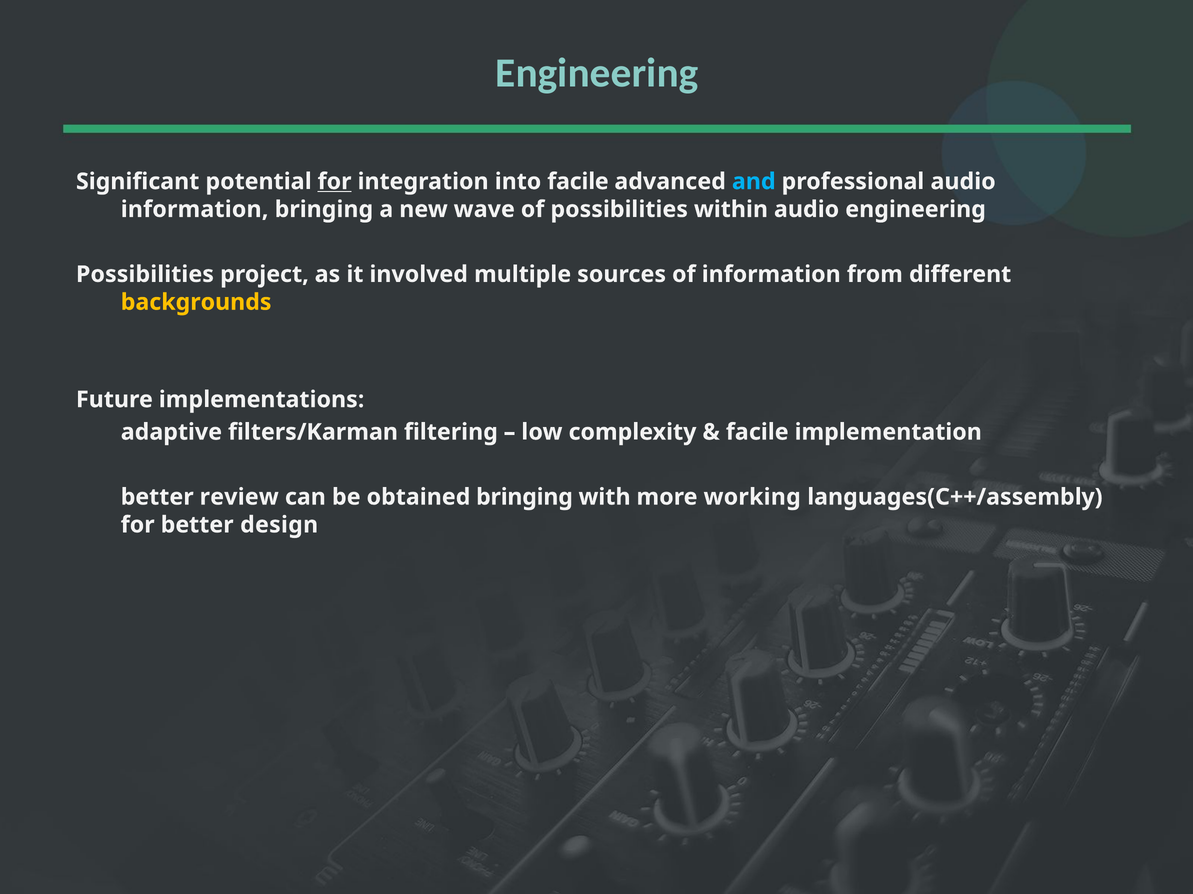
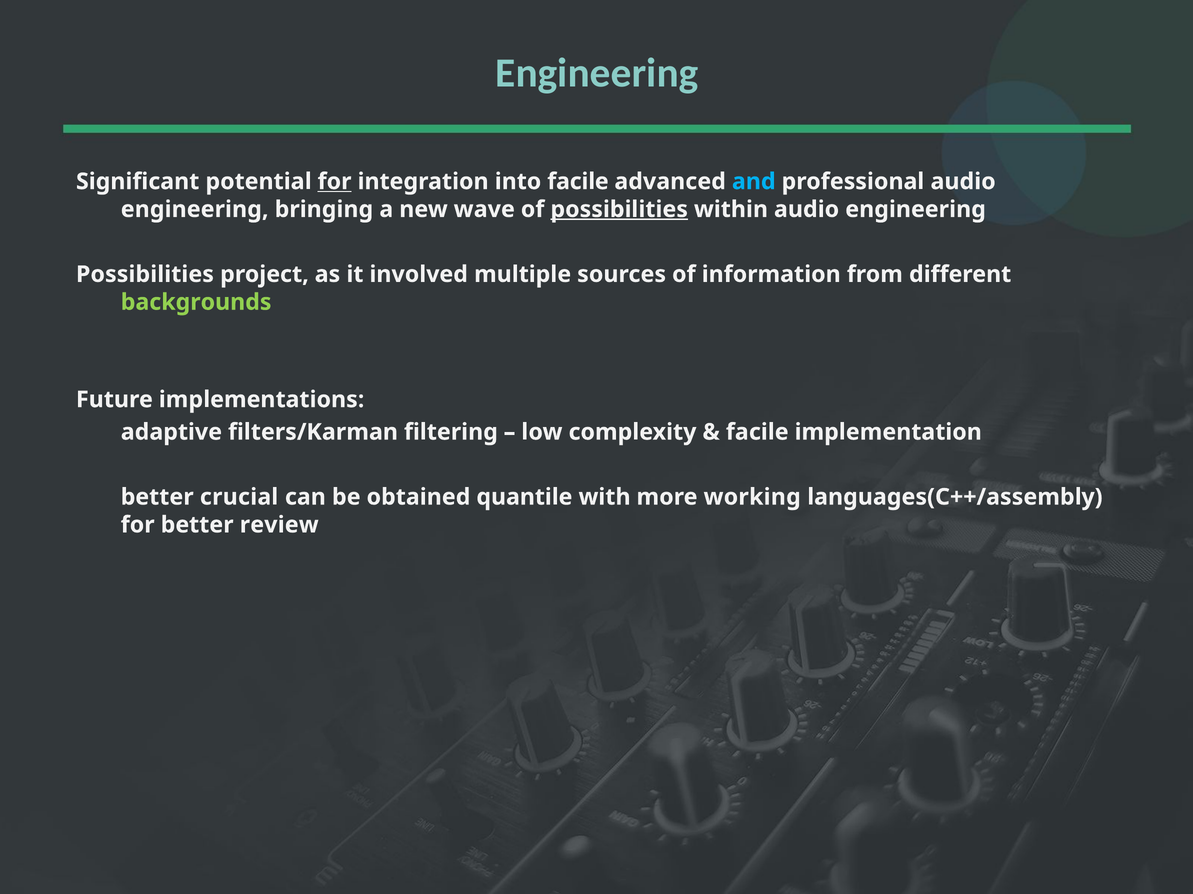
information: information -> engineering (195, 210)
possibilities underline: none -> present (619, 210)
backgrounds colour: yellow -> light green (196, 302)
review: review -> crucial (239, 497)
obtained bringing: bringing -> quantile (524, 497)
design: design -> review (279, 525)
